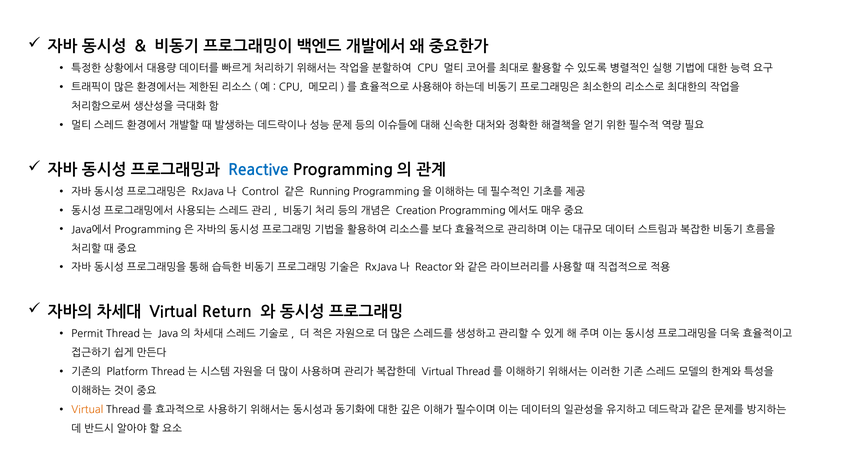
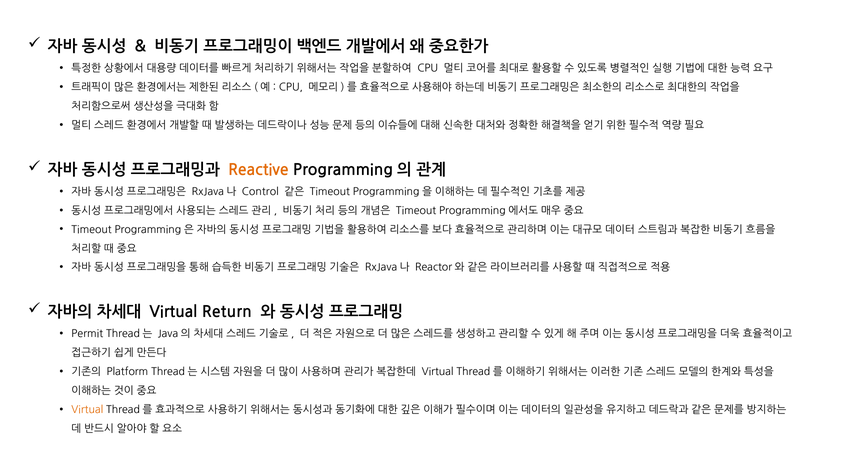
Reactive colour: blue -> orange (258, 170)
Running: Running -> Timeout (330, 192)
Creation: Creation -> Timeout (416, 211)
Java에서: Java에서 -> Timeout (91, 230)
